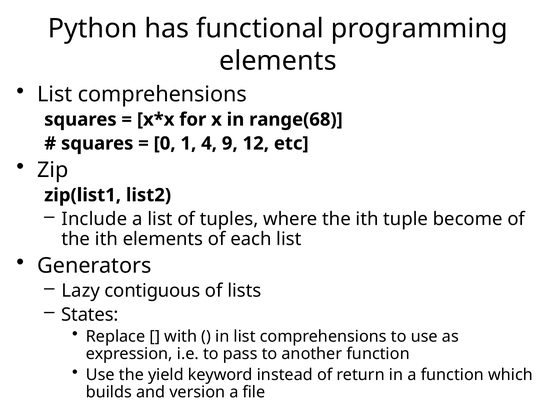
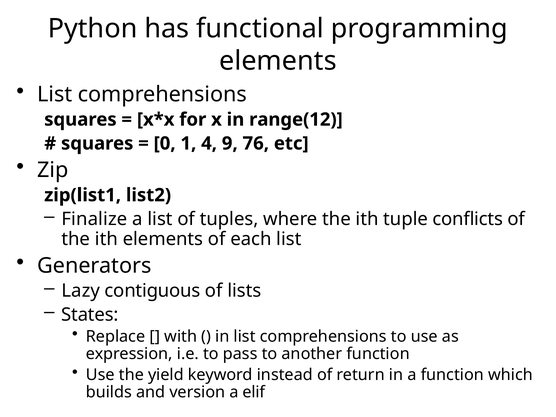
range(68: range(68 -> range(12 (296, 120)
12: 12 -> 76 (256, 143)
Include: Include -> Finalize (94, 219)
become: become -> conflicts (468, 219)
file: file -> elif (254, 392)
